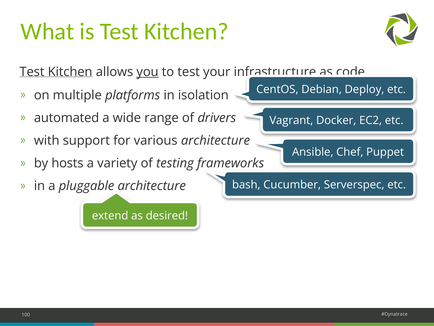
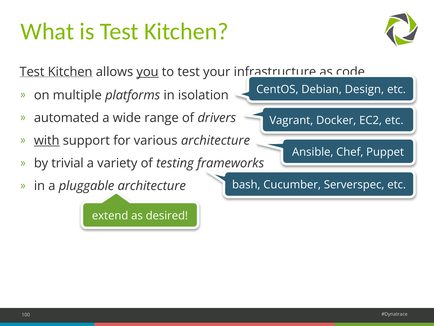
Deploy: Deploy -> Design (364, 89)
with underline: none -> present (47, 140)
hosts: hosts -> trivial (68, 163)
